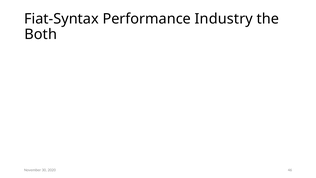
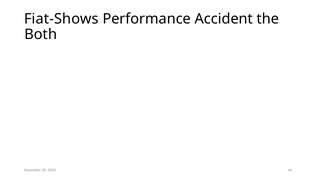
Fiat-Syntax: Fiat-Syntax -> Fiat-Shows (61, 19)
Industry: Industry -> Accident (224, 19)
